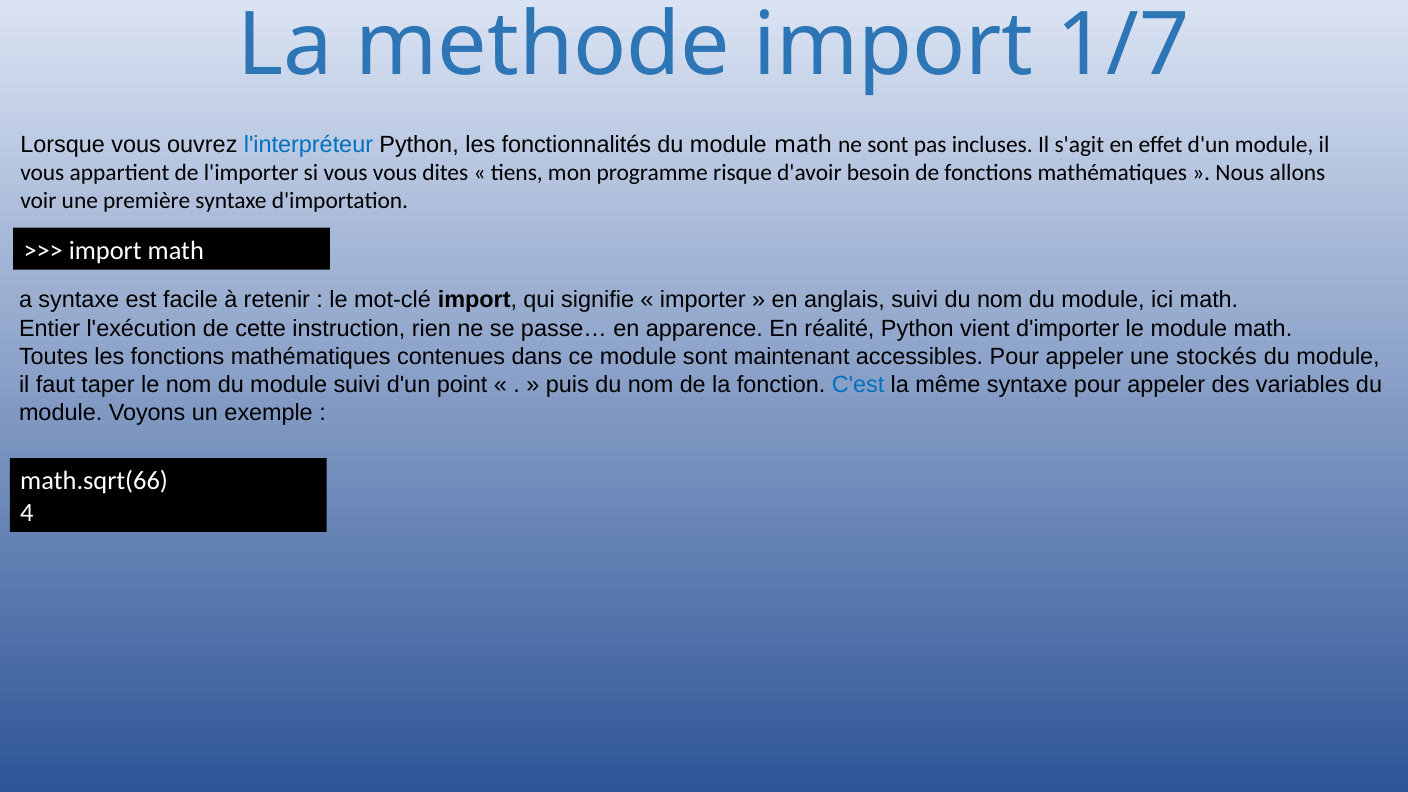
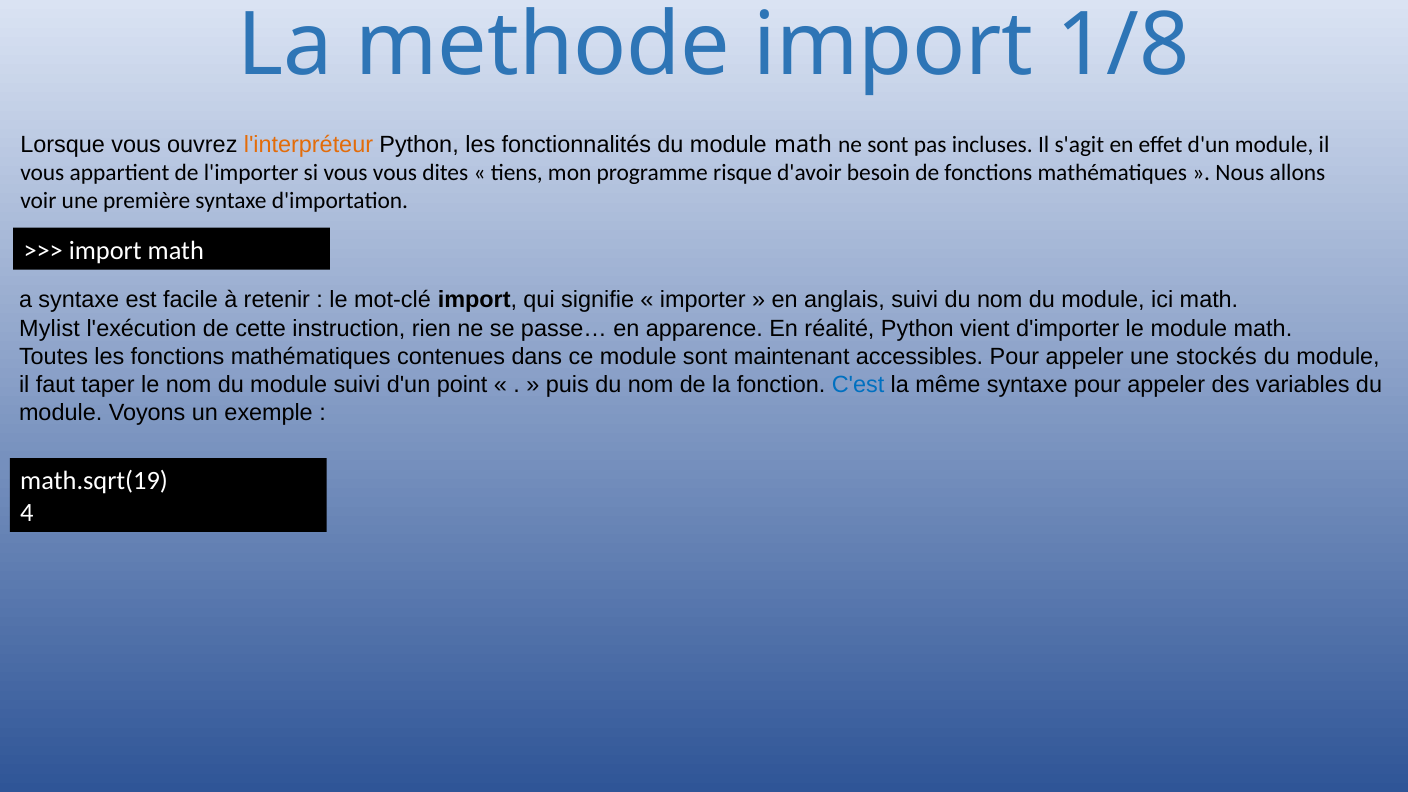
1/7: 1/7 -> 1/8 (1123, 46)
l'interpréteur colour: blue -> orange (308, 144)
Entier: Entier -> Mylist (50, 328)
math.sqrt(66: math.sqrt(66 -> math.sqrt(19 (94, 481)
